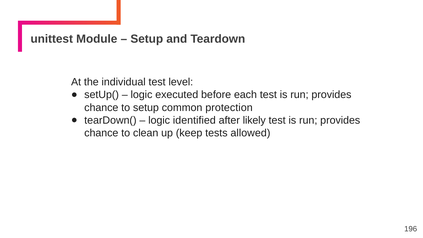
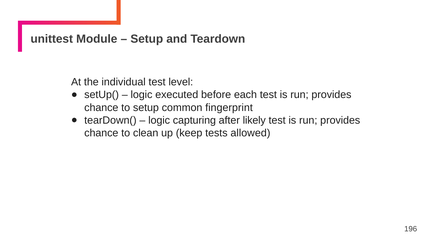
protection: protection -> fingerprint (229, 107)
identified: identified -> capturing (194, 120)
